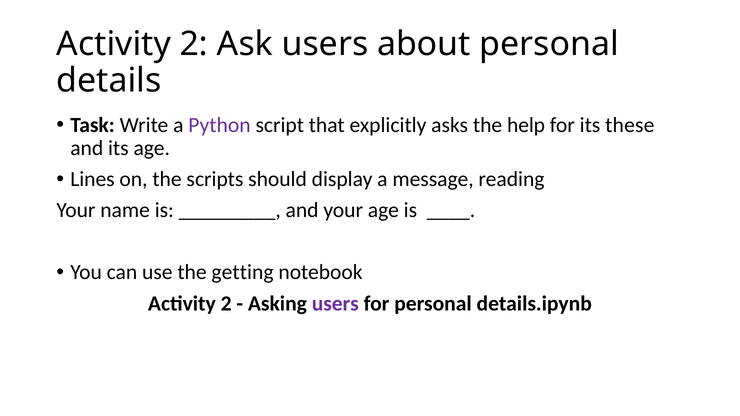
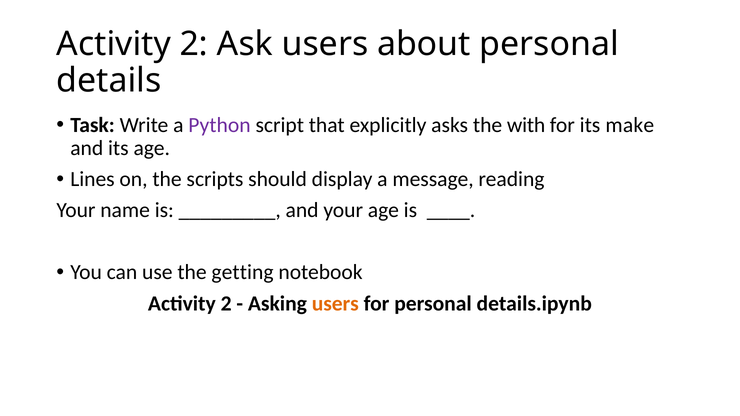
help: help -> with (526, 125)
these: these -> make (630, 125)
users colour: purple -> orange (335, 304)
